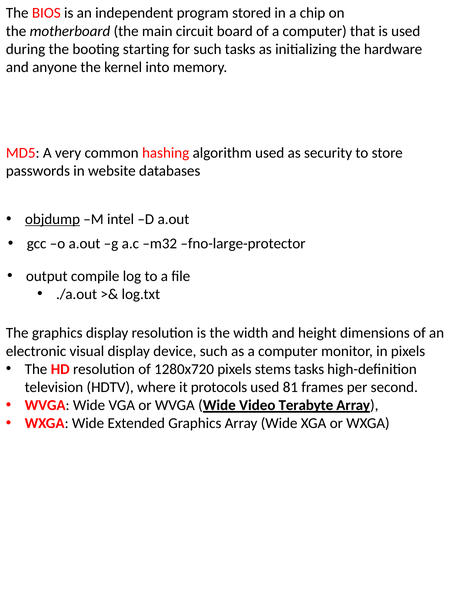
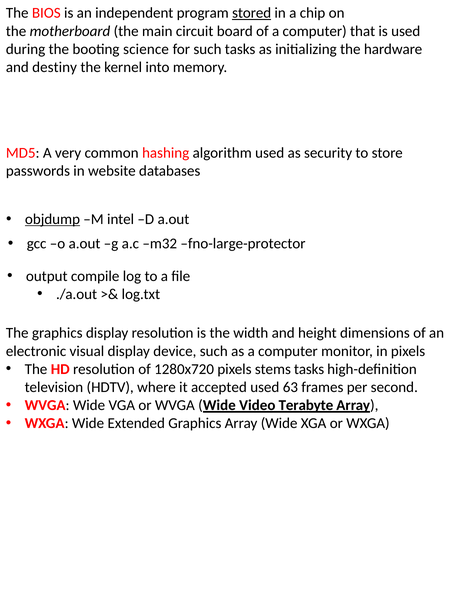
stored underline: none -> present (252, 13)
starting: starting -> science (146, 49)
anyone: anyone -> destiny (55, 67)
protocols: protocols -> accepted (219, 387)
81: 81 -> 63 (290, 387)
